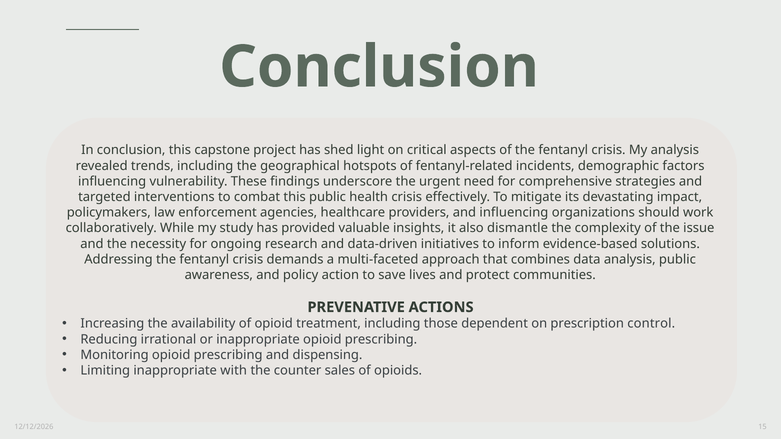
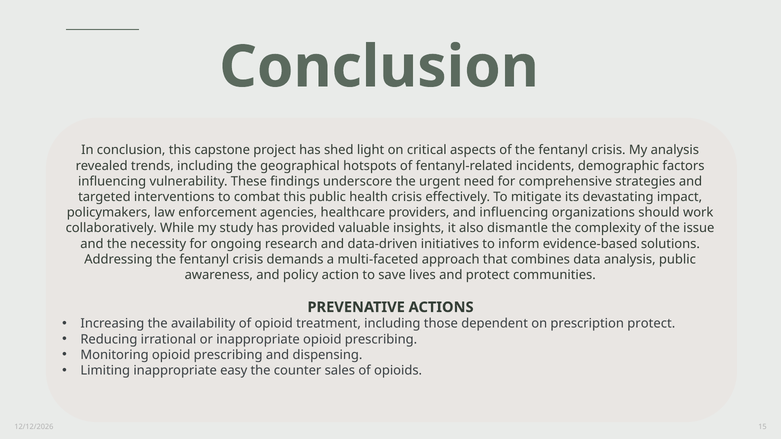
prescription control: control -> protect (651, 324)
with: with -> easy (234, 371)
